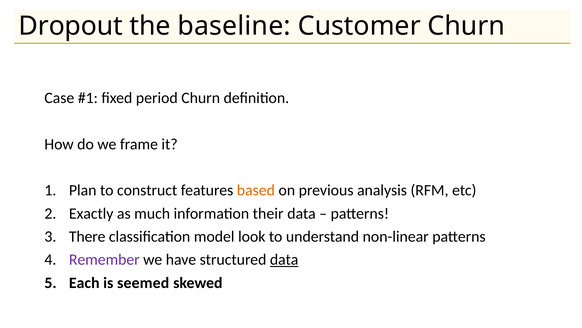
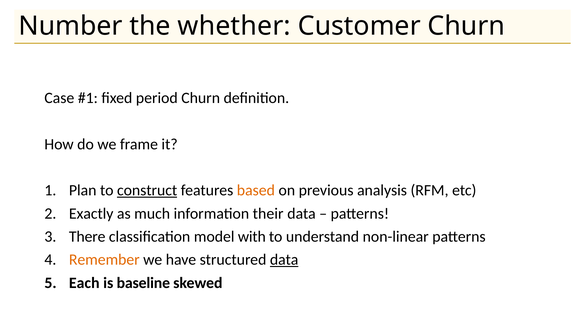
Dropout: Dropout -> Number (71, 26)
baseline: baseline -> whether (234, 26)
construct underline: none -> present (147, 190)
look: look -> with (252, 236)
Remember colour: purple -> orange (104, 259)
seemed: seemed -> baseline (143, 282)
